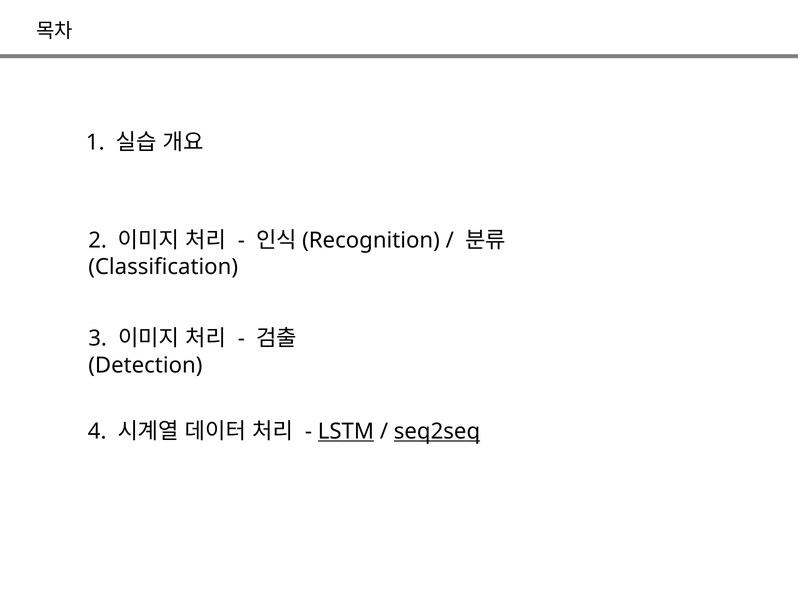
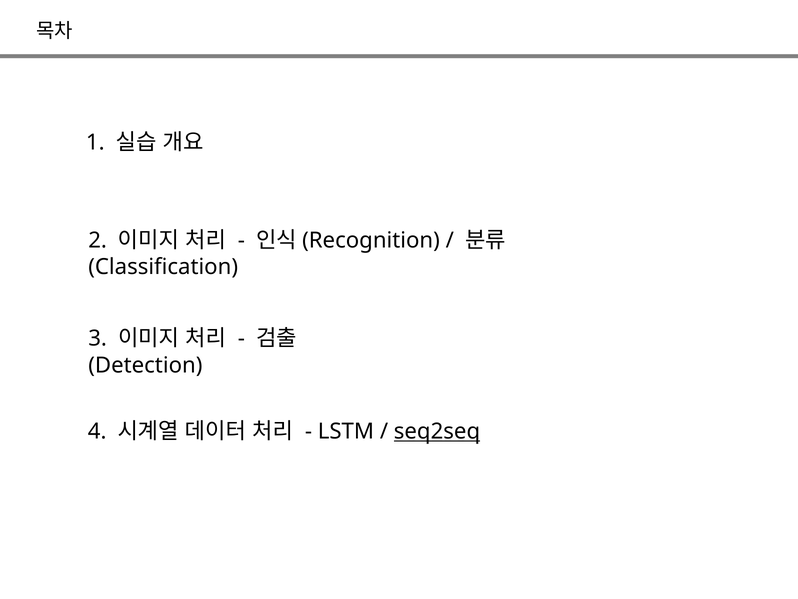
LSTM underline: present -> none (346, 431)
